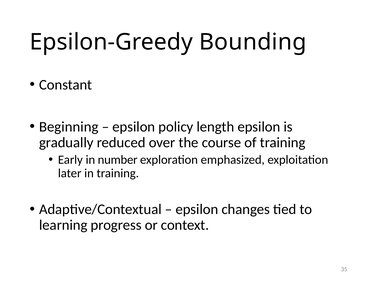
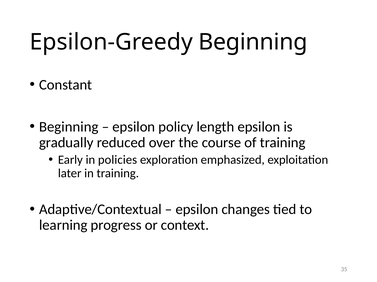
Epsilon-Greedy Bounding: Bounding -> Beginning (253, 42)
number: number -> policies (118, 160)
